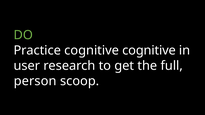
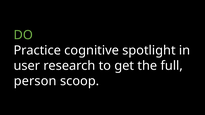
cognitive cognitive: cognitive -> spotlight (149, 51)
